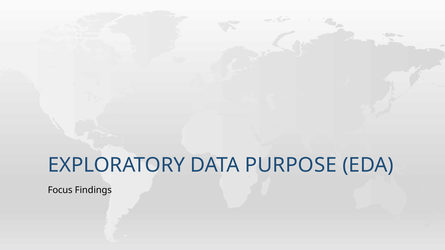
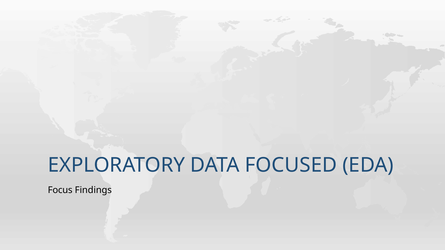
PURPOSE: PURPOSE -> FOCUSED (291, 165)
